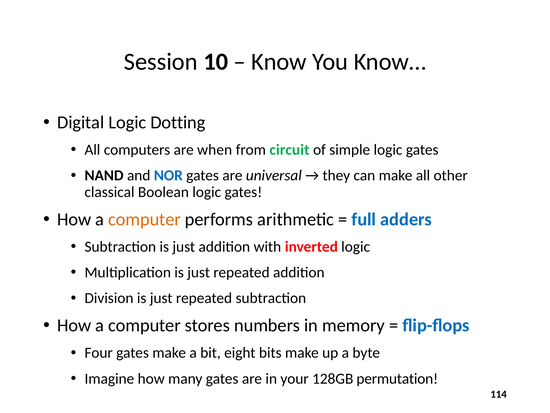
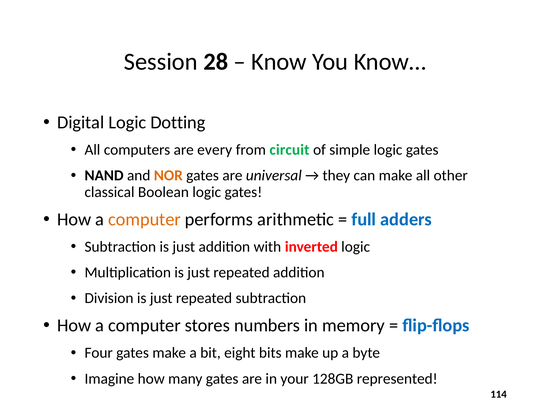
10: 10 -> 28 (216, 62)
when: when -> every (215, 150)
NOR colour: blue -> orange (168, 175)
permutation: permutation -> represented (397, 378)
